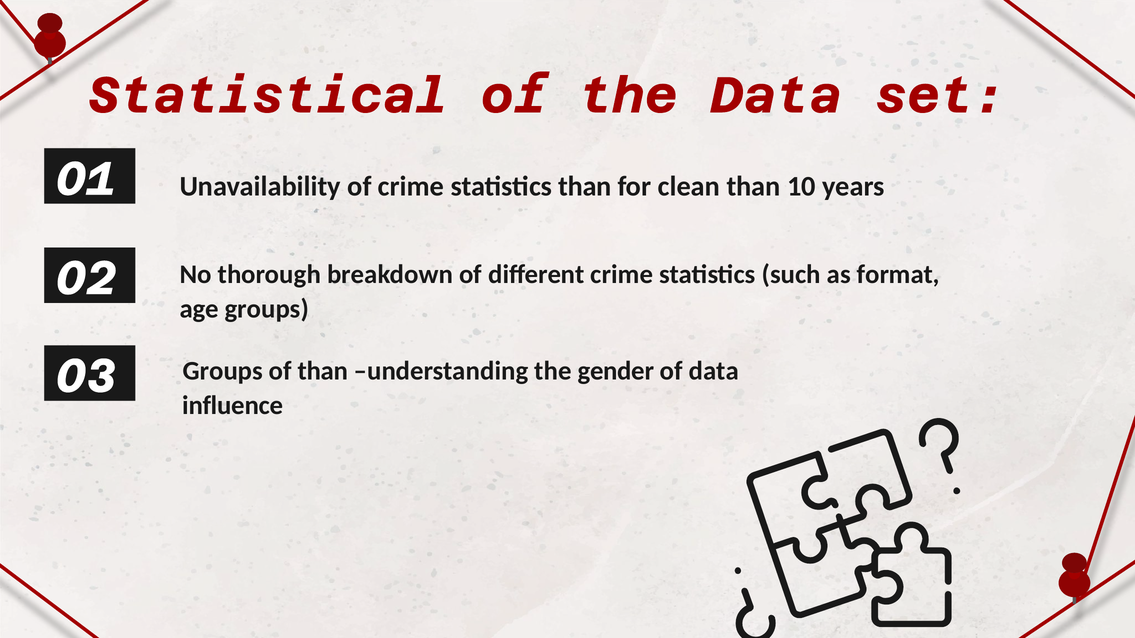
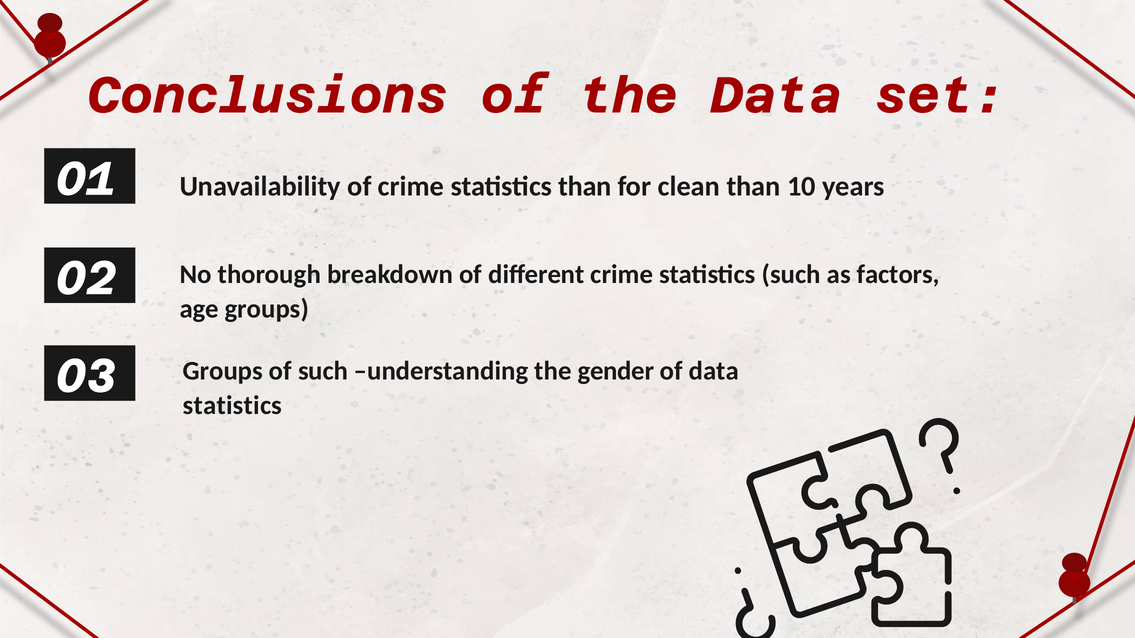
Statistical: Statistical -> Conclusions (268, 96)
format: format -> factors (898, 275)
of than: than -> such (323, 371)
influence: influence -> statistics (233, 406)
